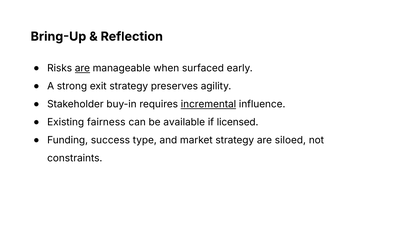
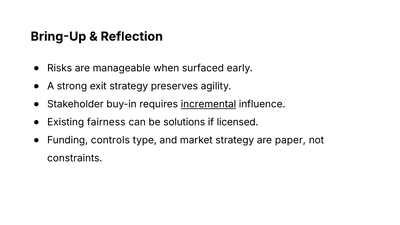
are underline: present -> none (82, 68)
available: available -> solutions (184, 122)
success: success -> controls (110, 140)
siloed: siloed -> paper (290, 140)
